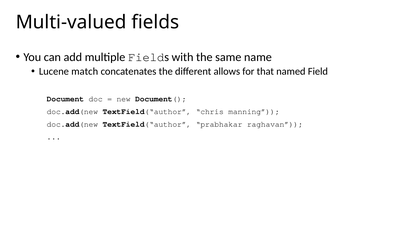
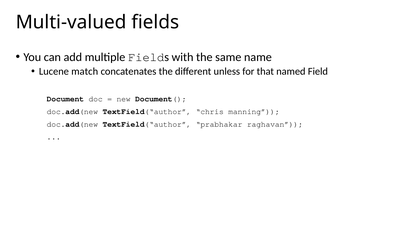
allows: allows -> unless (227, 71)
